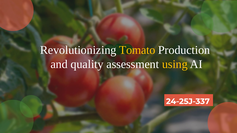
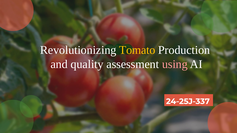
using colour: yellow -> pink (175, 64)
